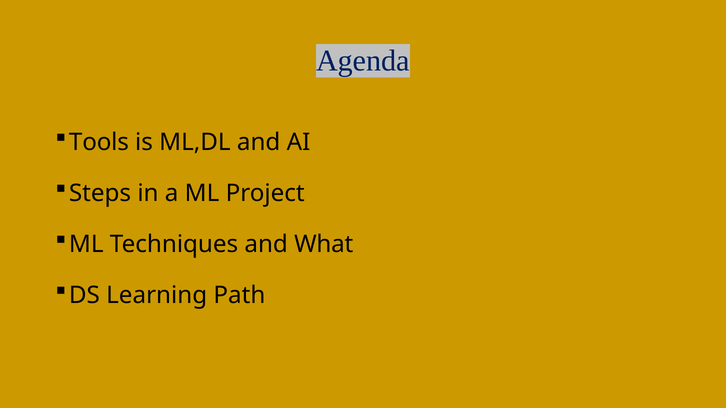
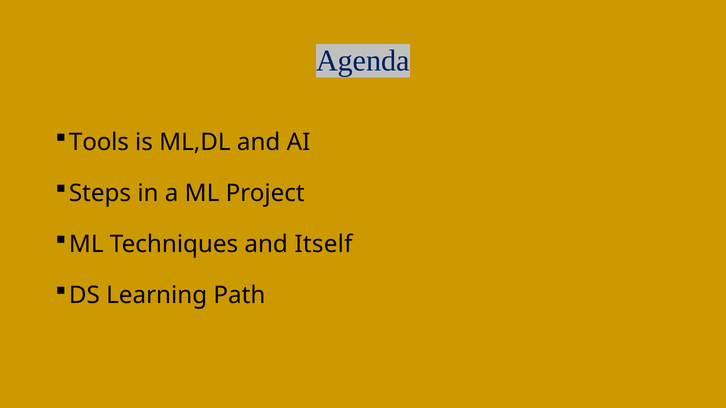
What: What -> Itself (324, 244)
